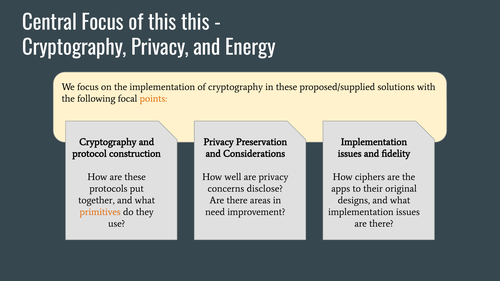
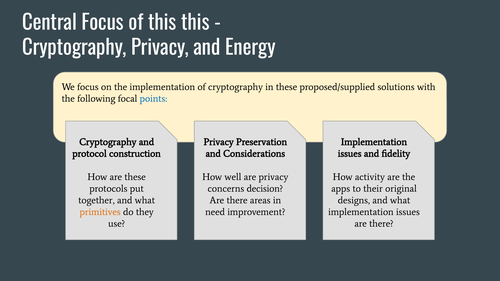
points colour: orange -> blue (153, 99)
ciphers: ciphers -> activity (370, 177)
disclose: disclose -> decision (265, 189)
